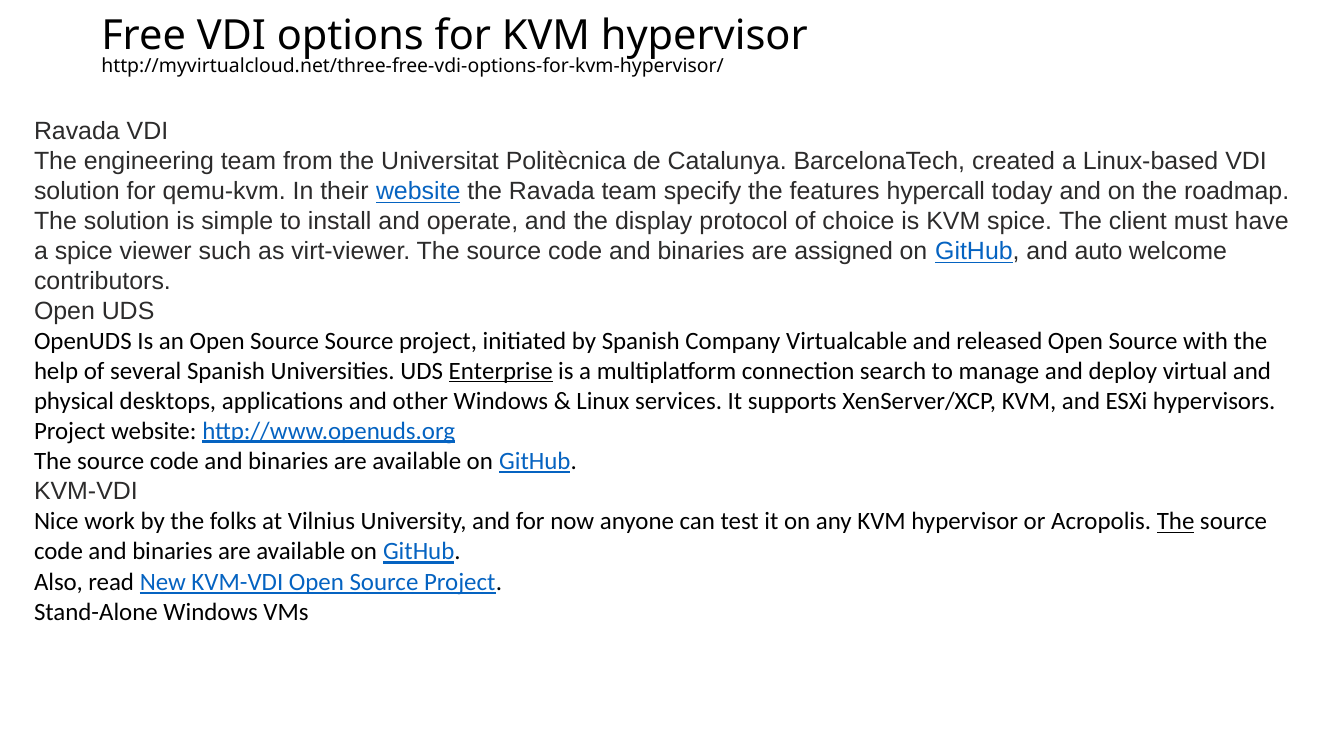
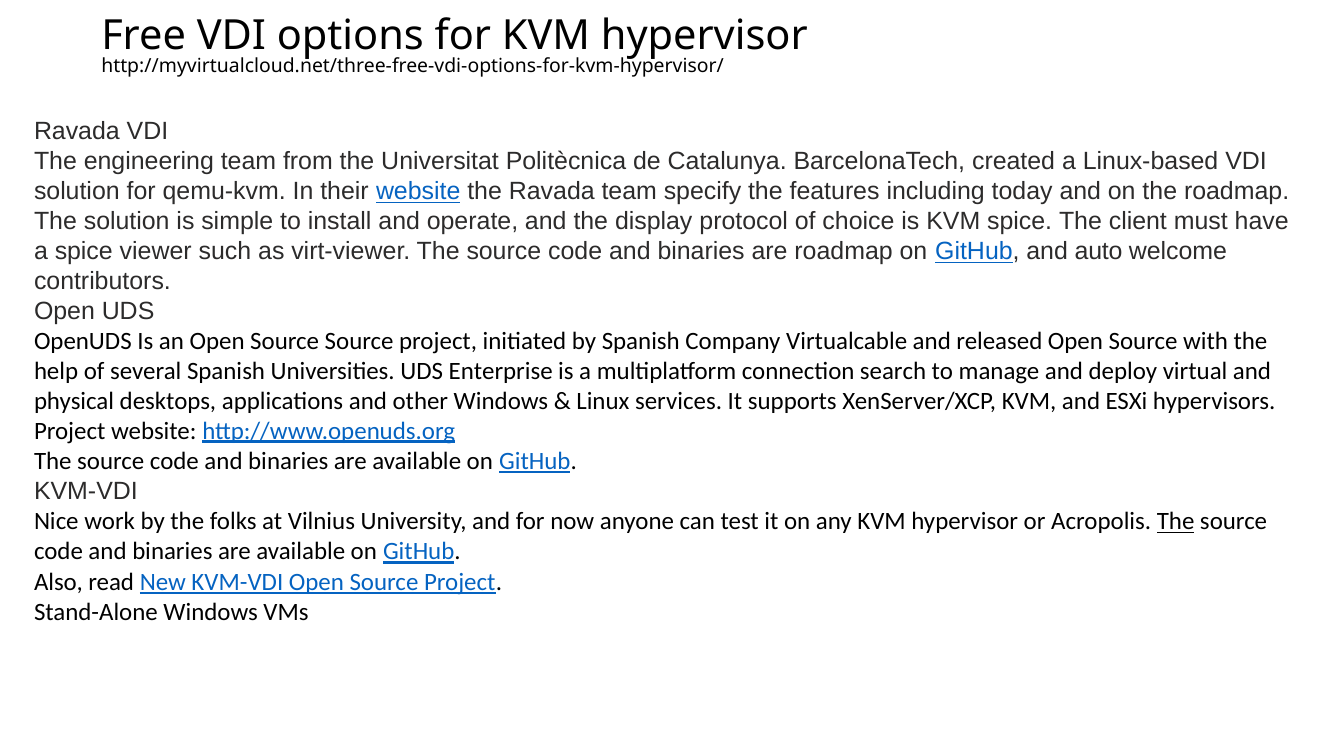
hypercall: hypercall -> including (936, 191)
are assigned: assigned -> roadmap (844, 251)
Enterprise underline: present -> none (501, 371)
